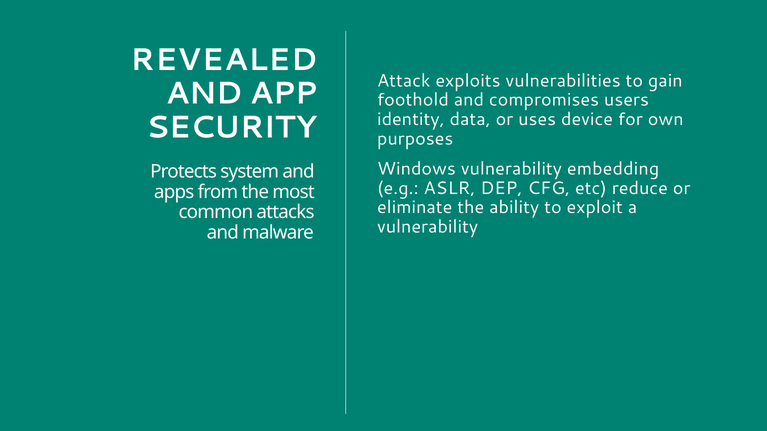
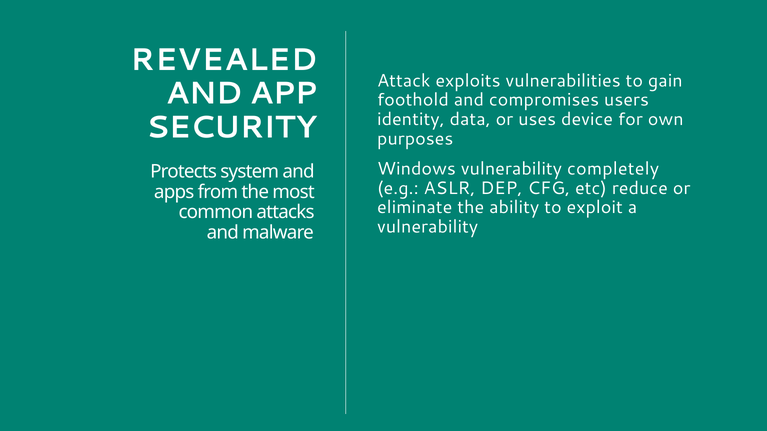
embedding: embedding -> completely (613, 169)
